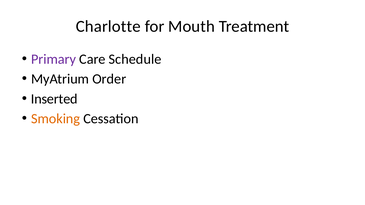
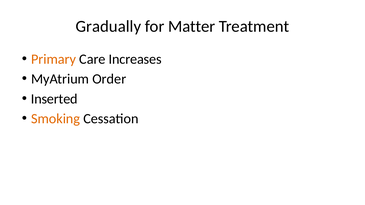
Charlotte: Charlotte -> Gradually (108, 26)
Mouth: Mouth -> Matter (192, 26)
Primary colour: purple -> orange (54, 59)
Schedule: Schedule -> Increases (135, 59)
